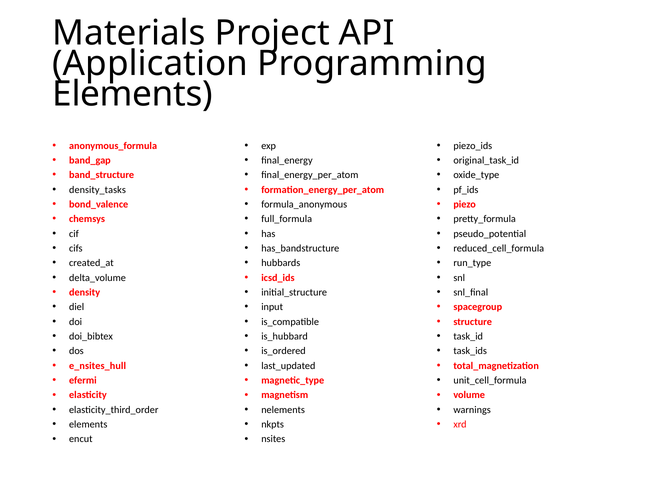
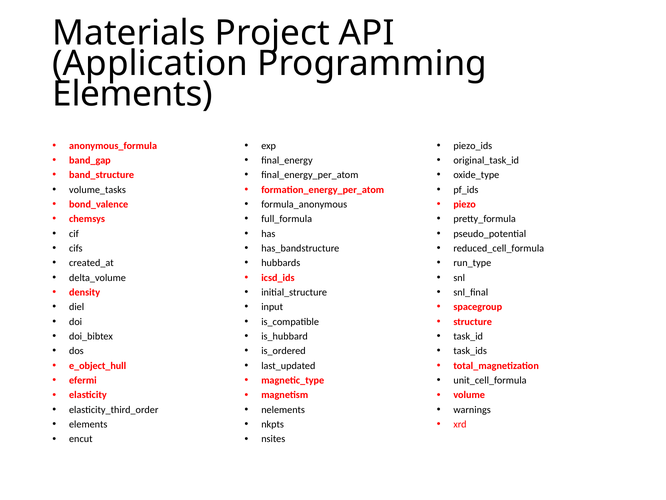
density_tasks: density_tasks -> volume_tasks (98, 190)
e_nsites_hull: e_nsites_hull -> e_object_hull (98, 365)
